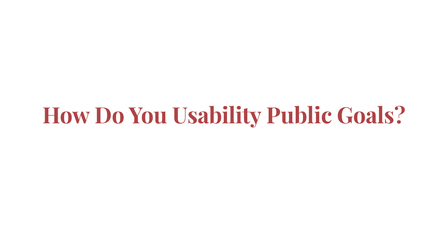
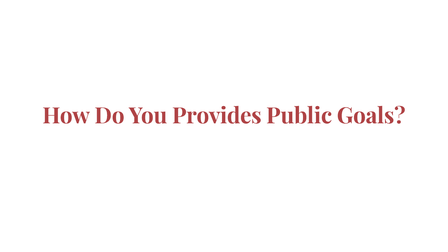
Usability: Usability -> Provides (217, 116)
